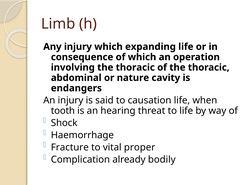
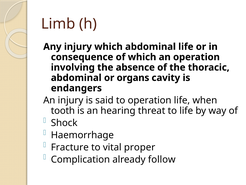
which expanding: expanding -> abdominal (150, 47)
involving the thoracic: thoracic -> absence (135, 67)
nature: nature -> organs (133, 78)
to causation: causation -> operation (150, 100)
bodily: bodily -> follow (162, 159)
